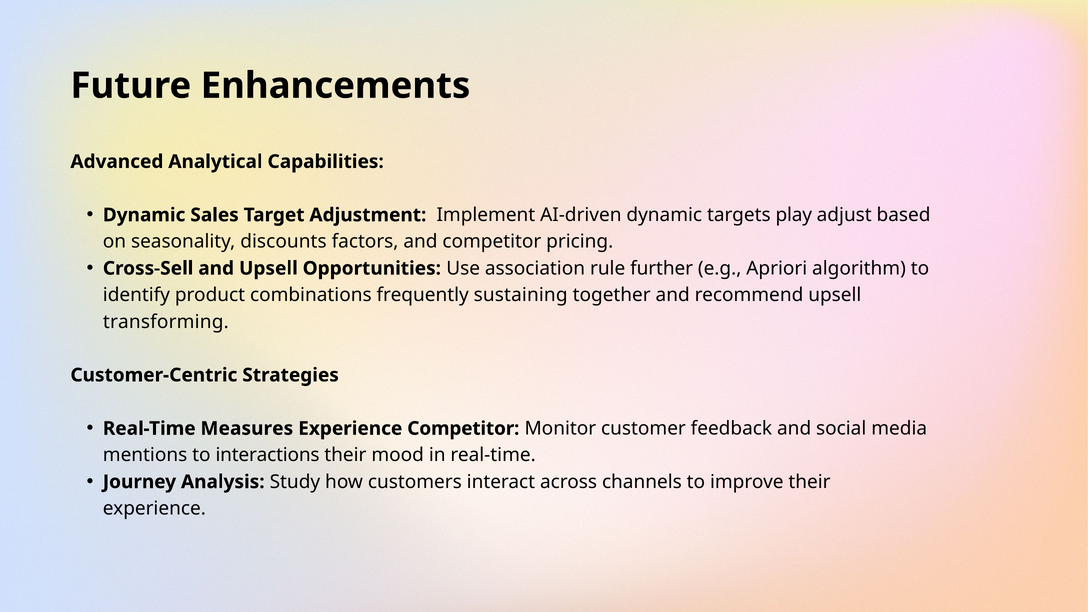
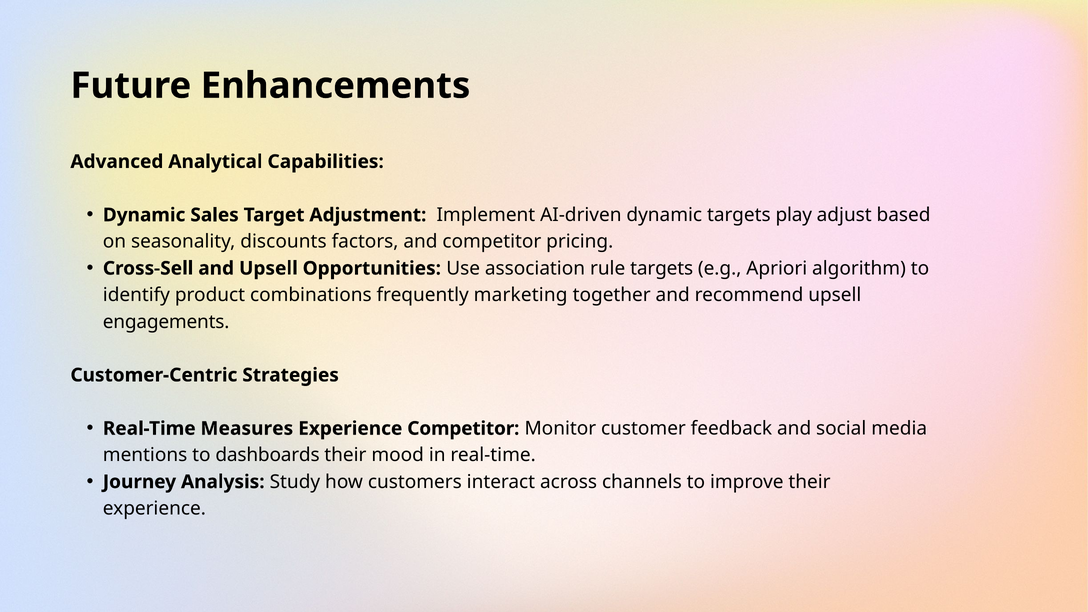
rule further: further -> targets (662, 268)
sustaining: sustaining -> marketing (521, 295)
transforming: transforming -> engagements (166, 322)
interactions: interactions -> dashboards (268, 455)
